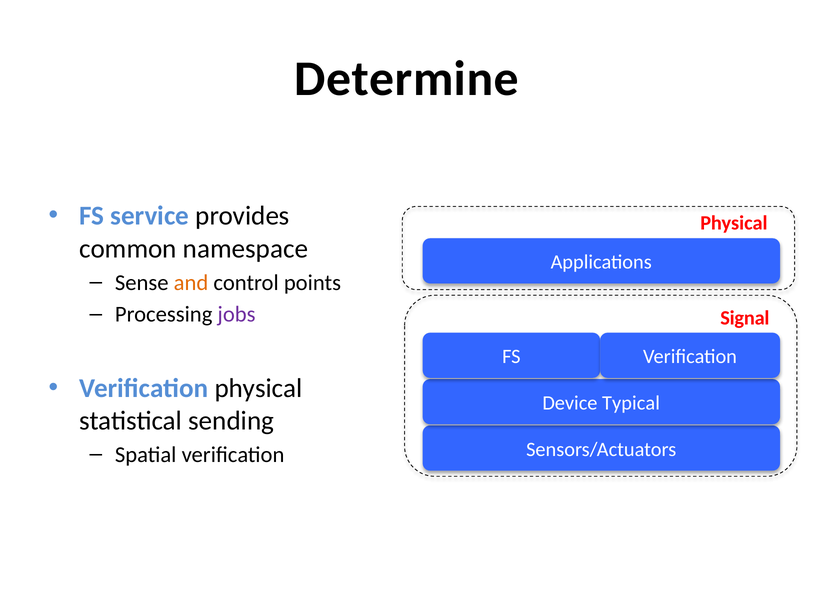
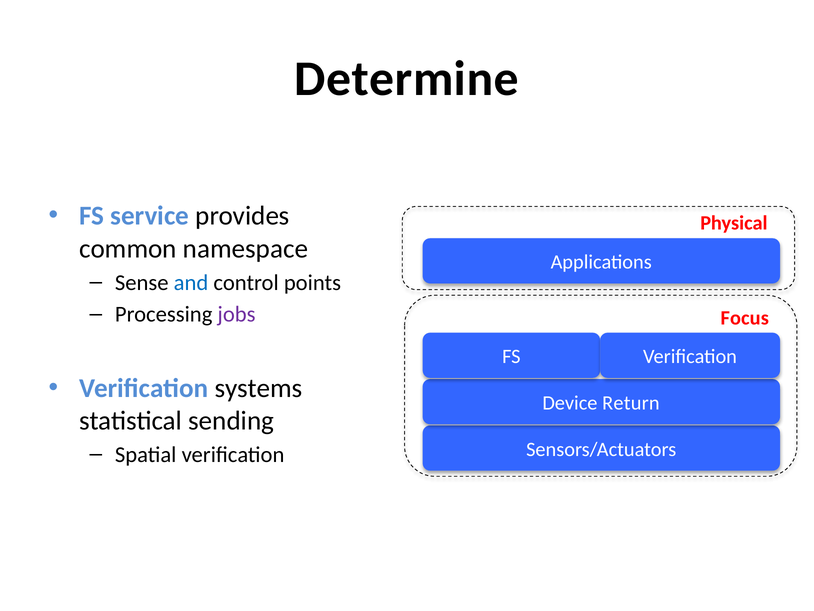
and colour: orange -> blue (191, 282)
Signal: Signal -> Focus (745, 318)
Verification physical: physical -> systems (259, 388)
Typical: Typical -> Return (631, 403)
